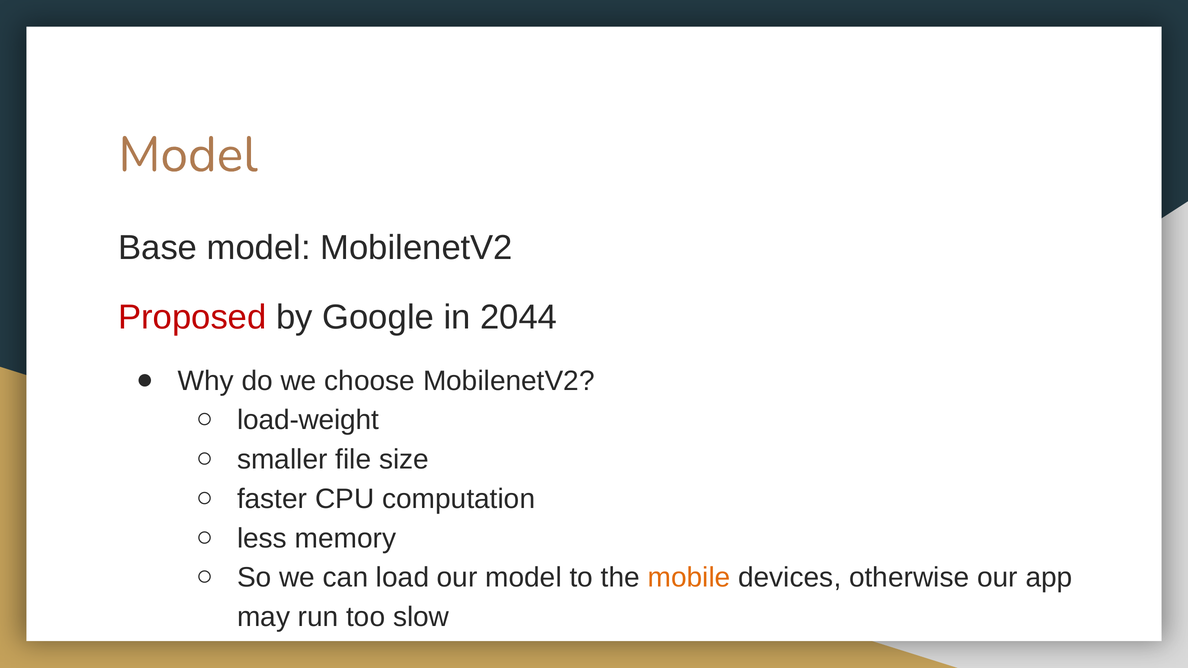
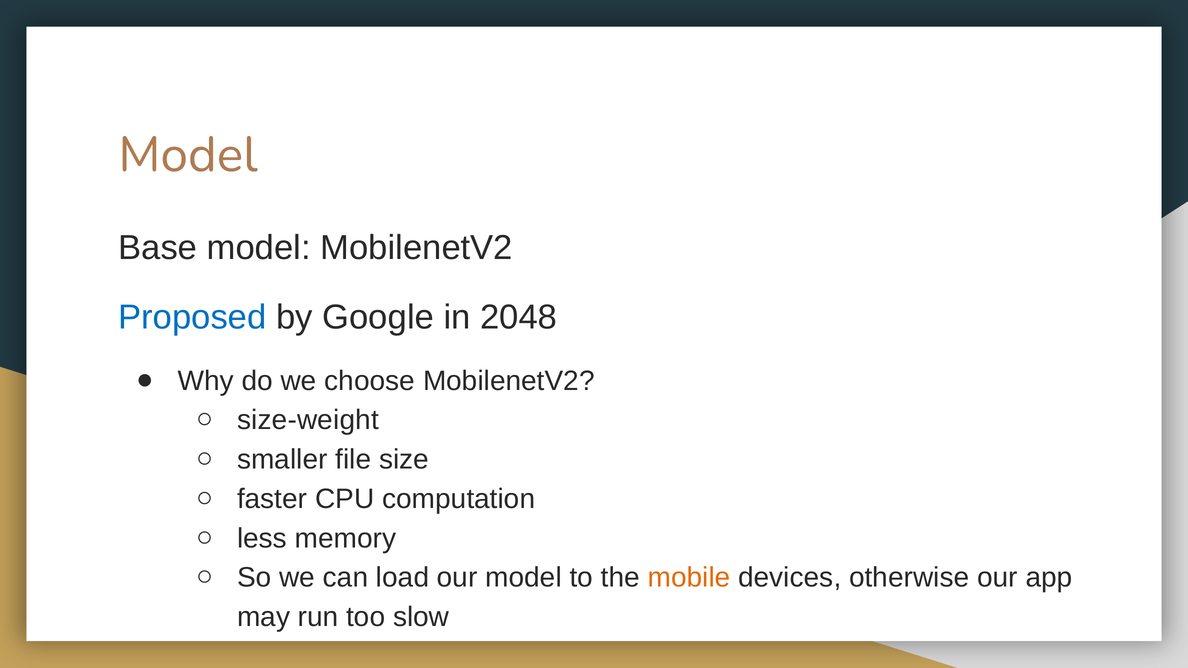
Proposed colour: red -> blue (192, 317)
2044: 2044 -> 2048 (519, 317)
load-weight: load-weight -> size-weight (308, 420)
